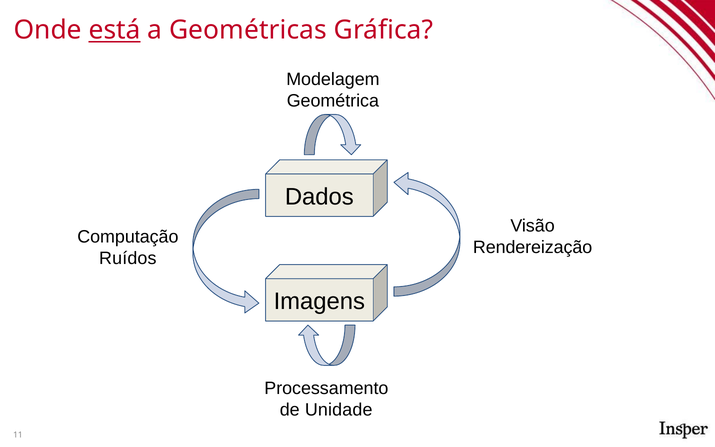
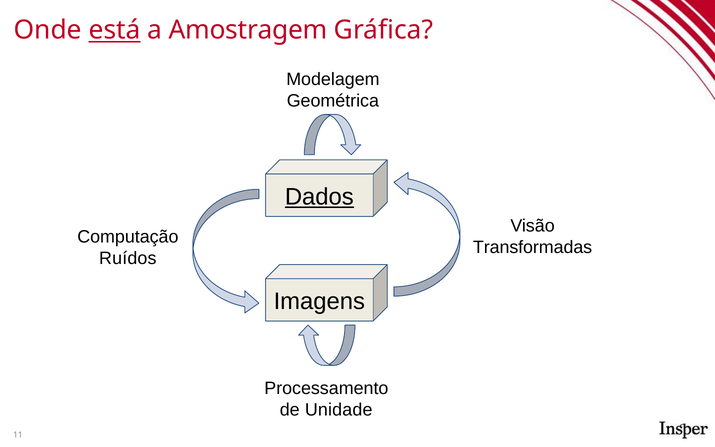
Geométricas: Geométricas -> Amostragem (248, 30)
Dados underline: none -> present (319, 197)
Rendereização: Rendereização -> Transformadas (533, 247)
